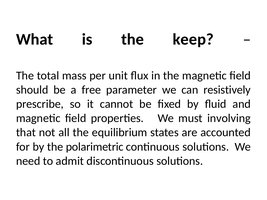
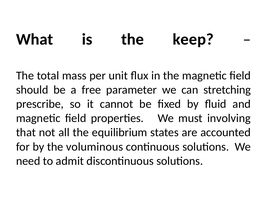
resistively: resistively -> stretching (227, 90)
polarimetric: polarimetric -> voluminous (95, 147)
